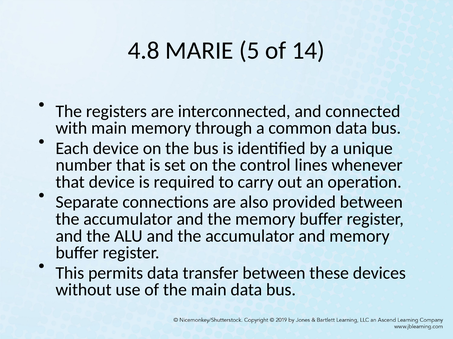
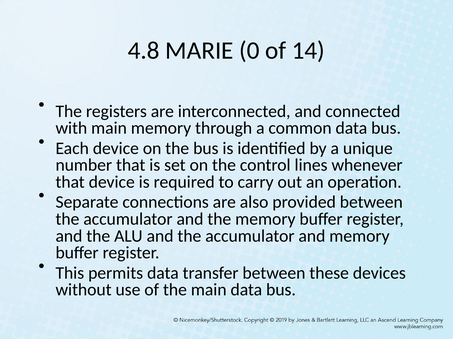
5: 5 -> 0 (249, 51)
